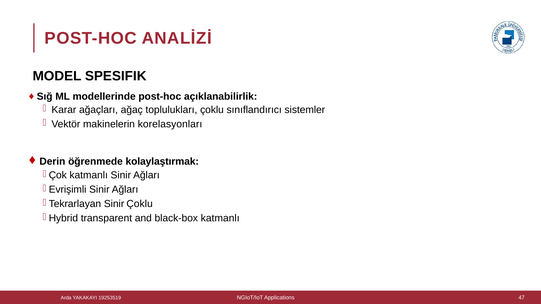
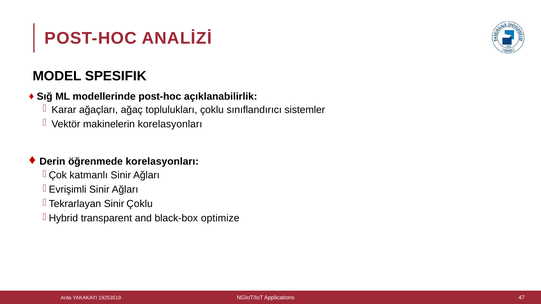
öğrenmede kolaylaştırmak: kolaylaştırmak -> korelasyonları (162, 161)
black-box katmanlı: katmanlı -> optimize (220, 218)
